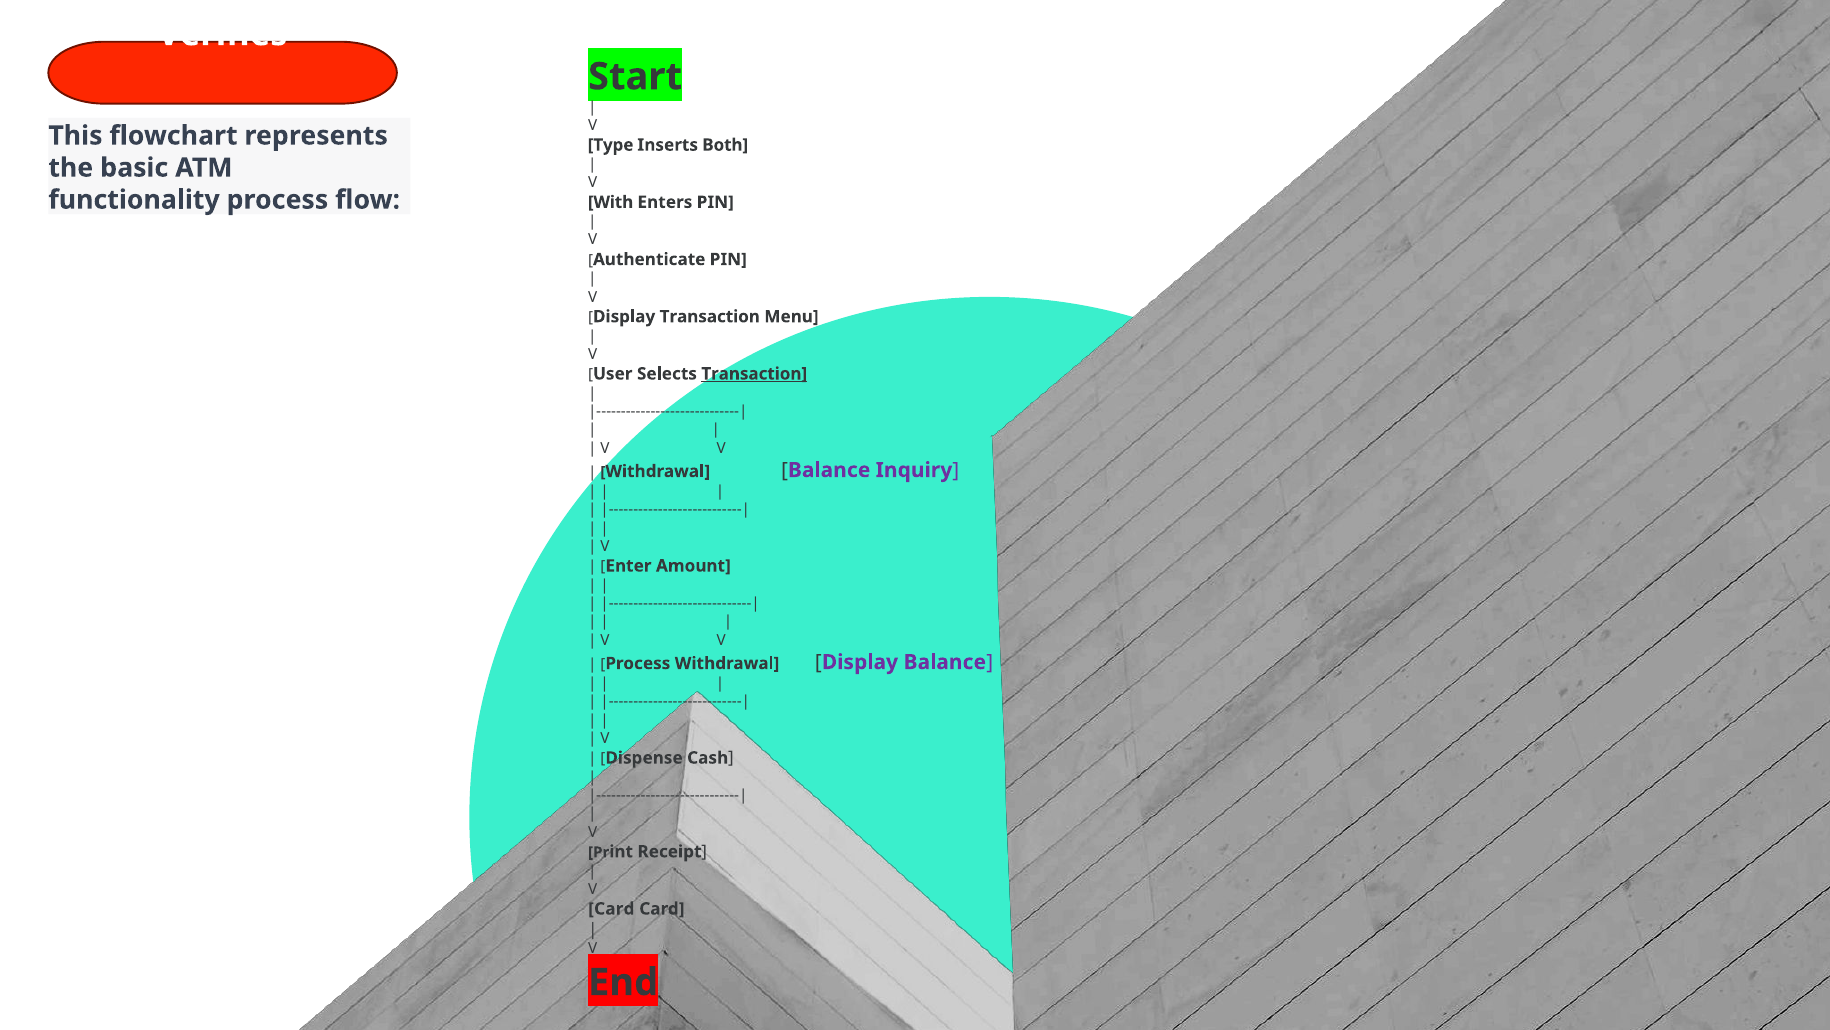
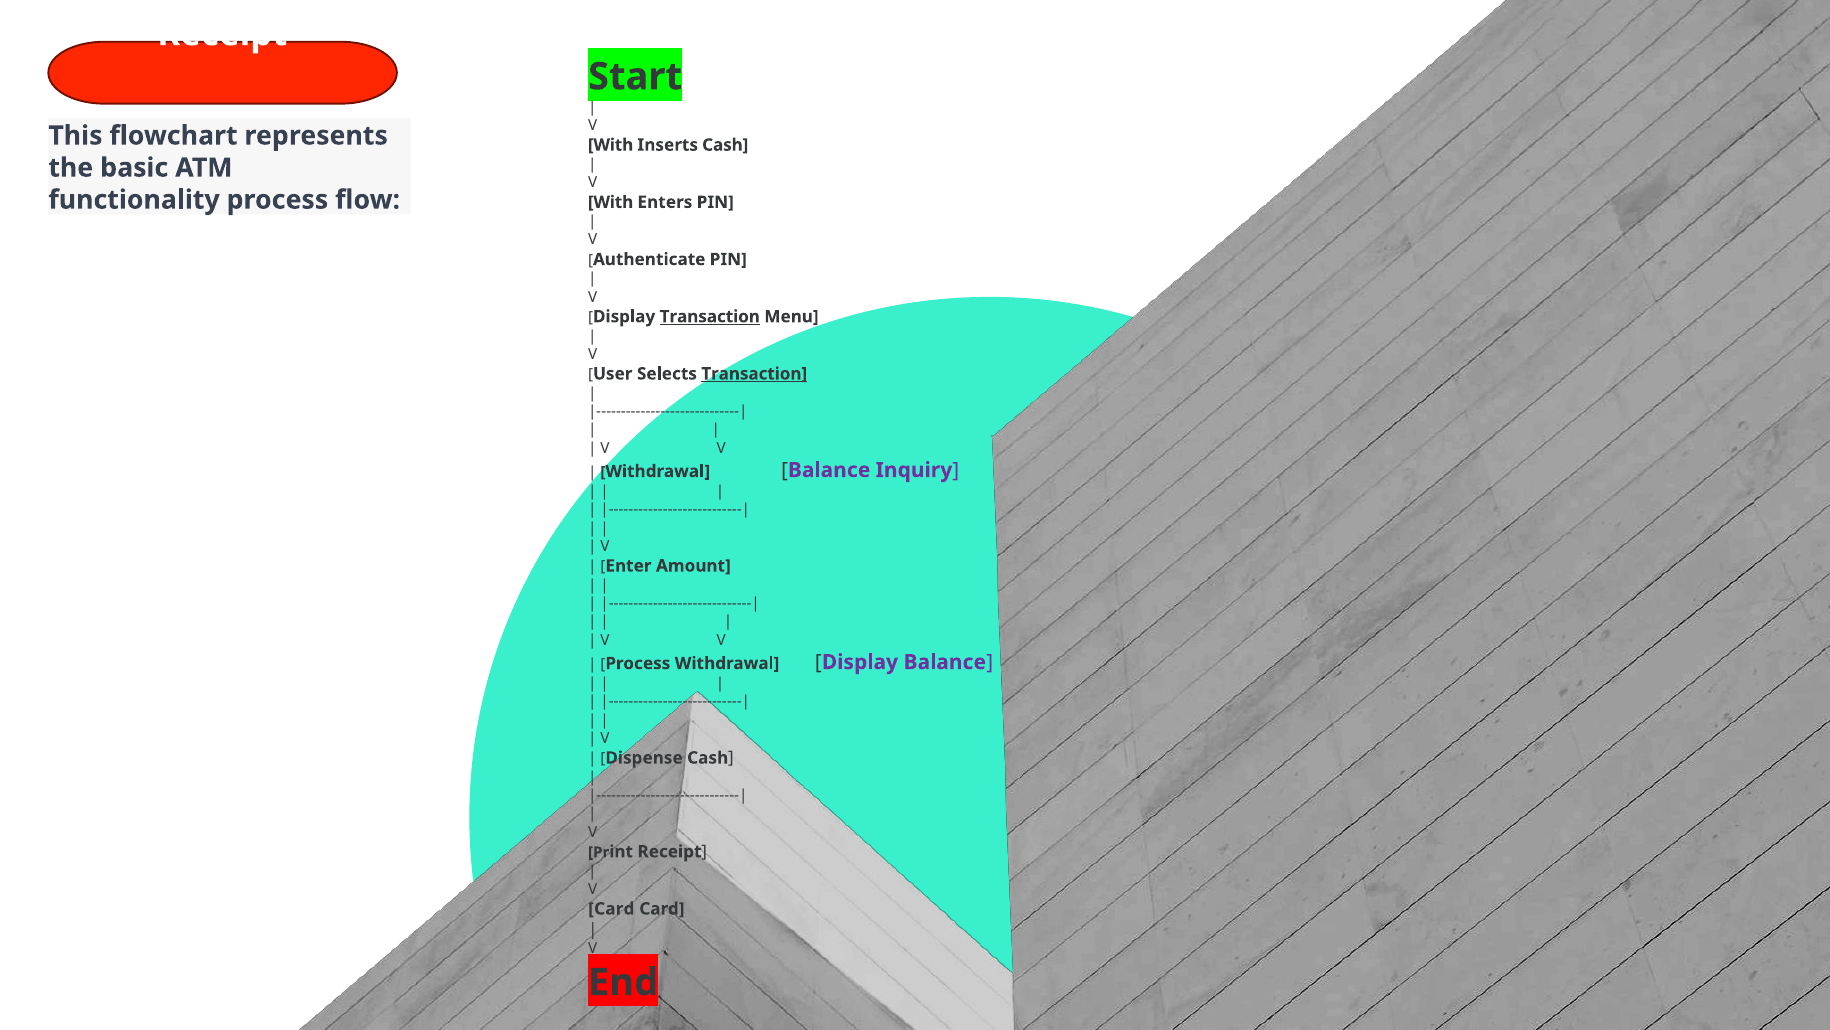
Verifies: Verifies -> Receipt (222, 34)
Type: Type -> With (611, 145)
Inserts Both: Both -> Cash (725, 145)
Transaction underline: none -> present (710, 316)
